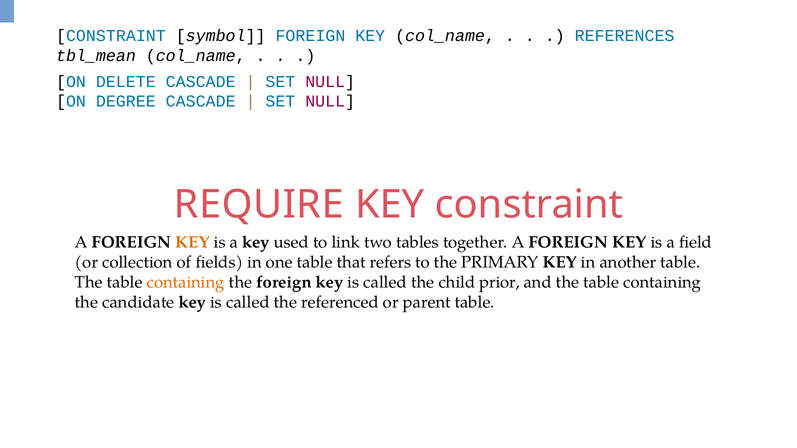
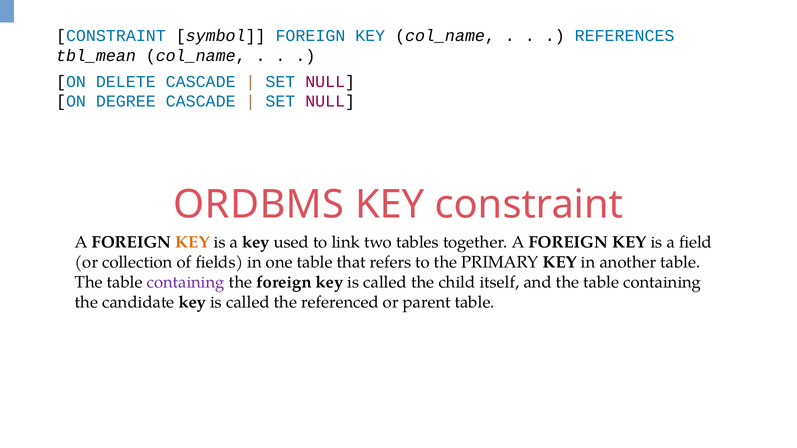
REQUIRE: REQUIRE -> ORDBMS (259, 205)
containing colour: orange -> purple (186, 282)
prior: prior -> itself (499, 282)
